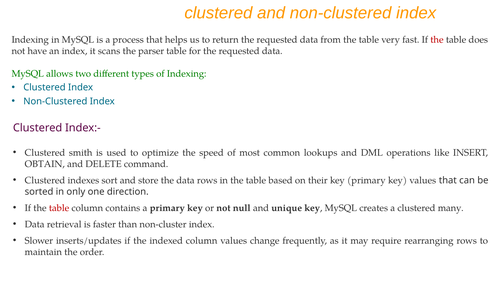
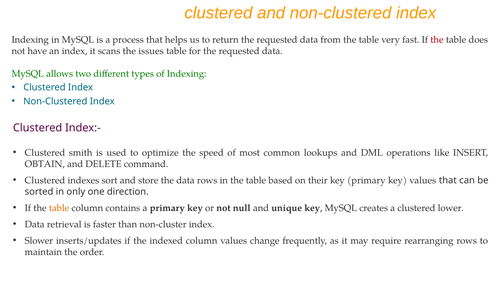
parser: parser -> issues (151, 51)
table colour: red -> orange (59, 208)
many: many -> lower (451, 208)
